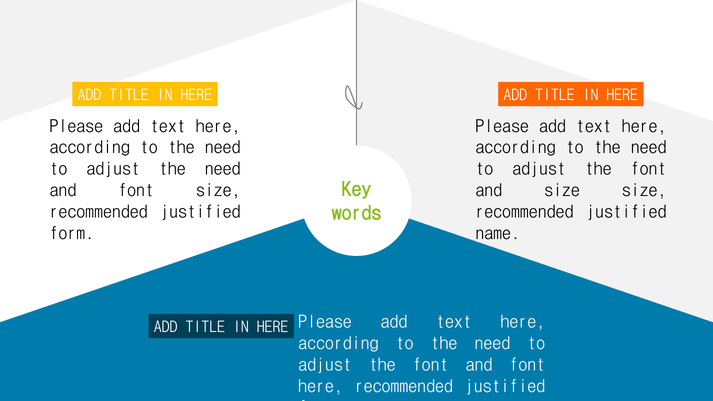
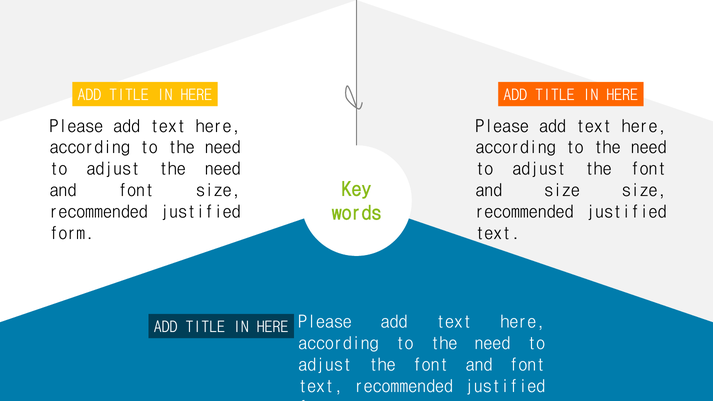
name: name -> text (498, 233)
here: here -> text (321, 386)
